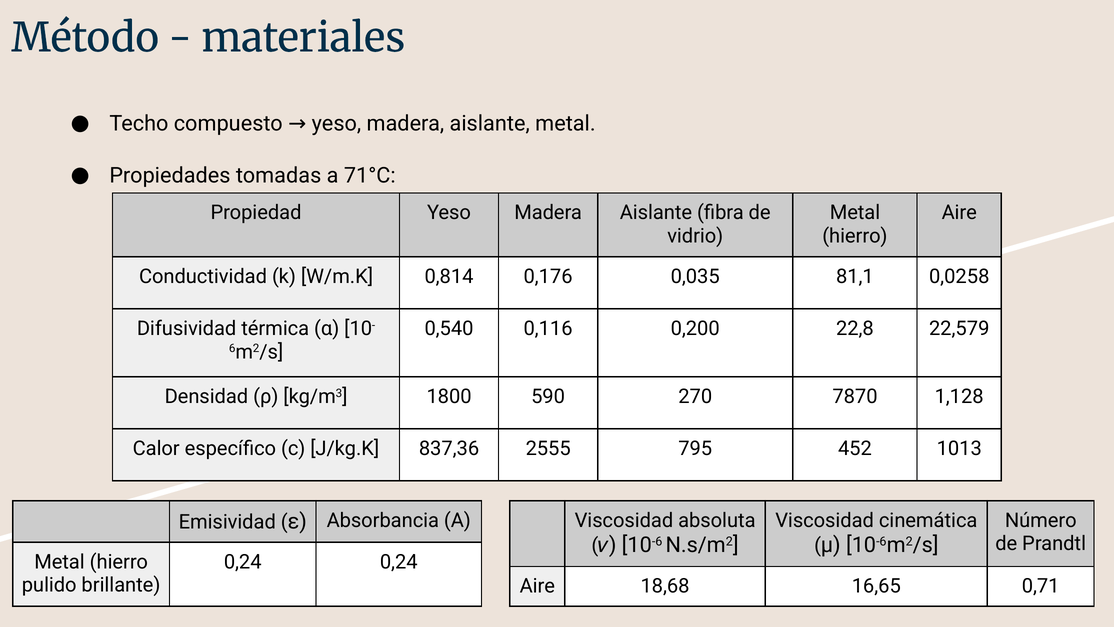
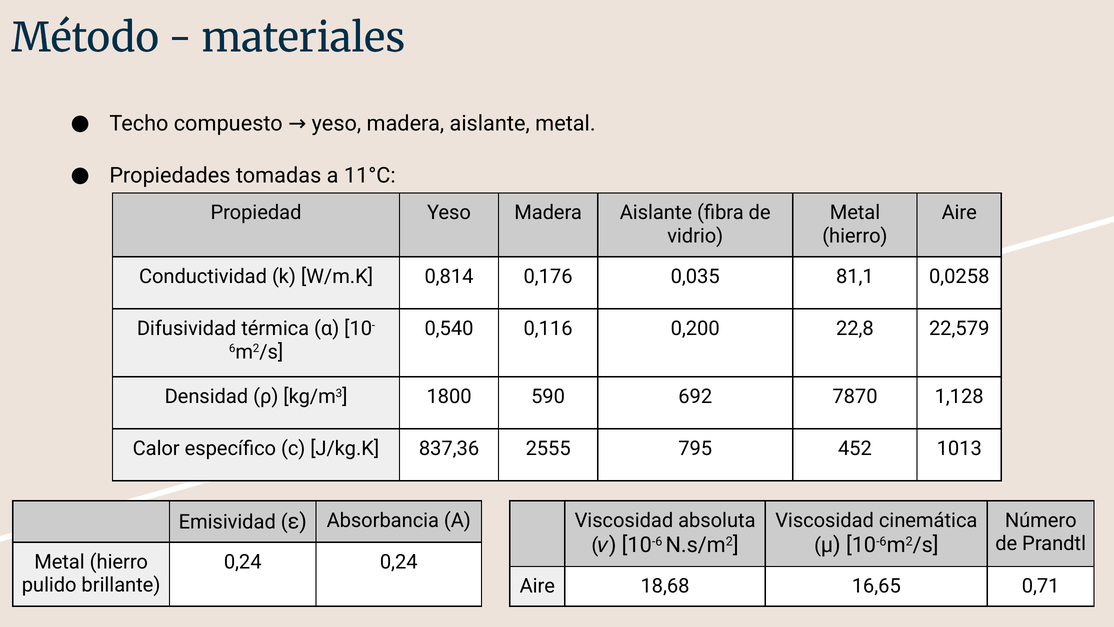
71°C: 71°C -> 11°C (370, 176)
270: 270 -> 692 (695, 396)
